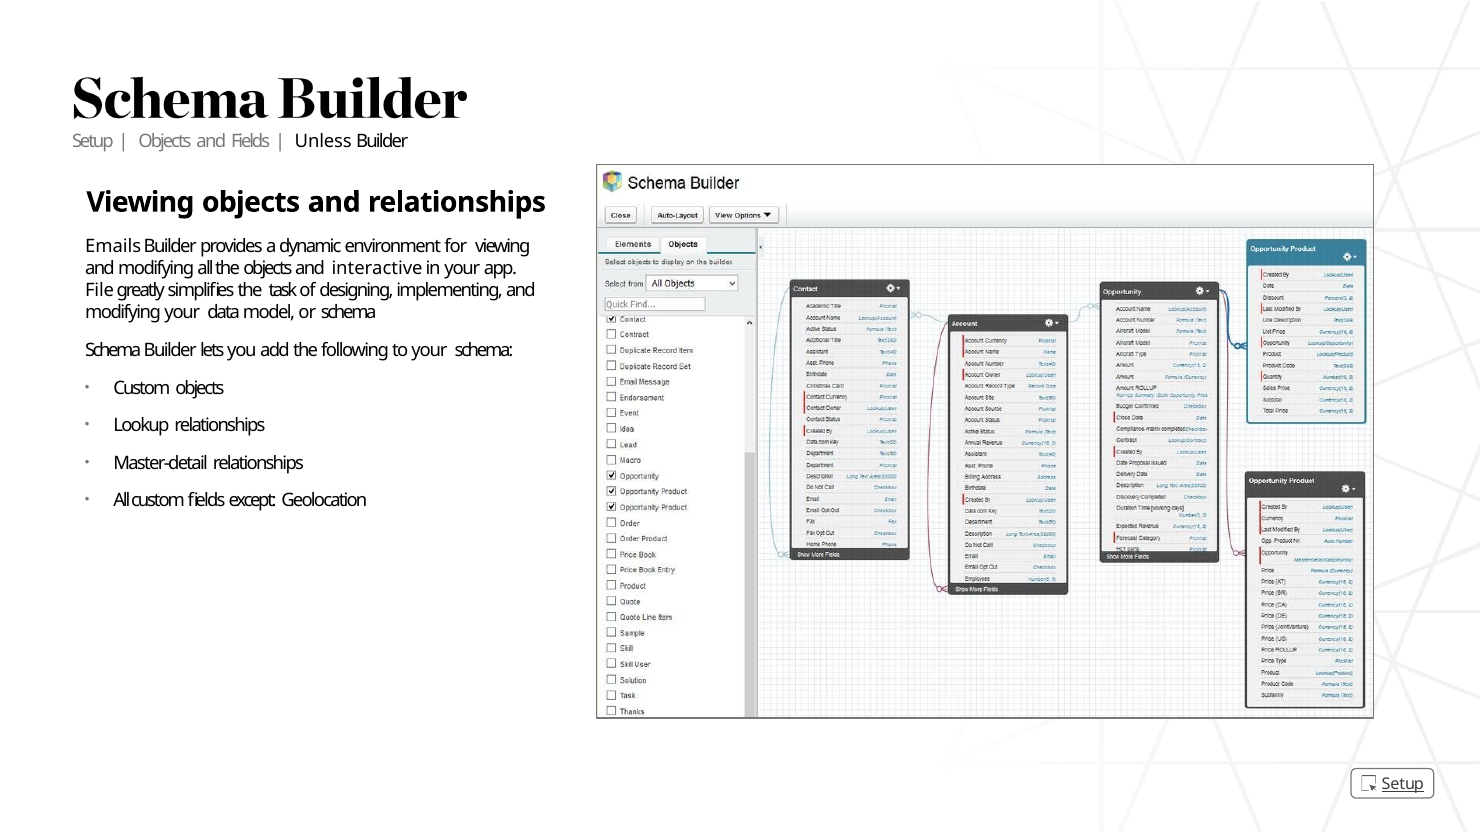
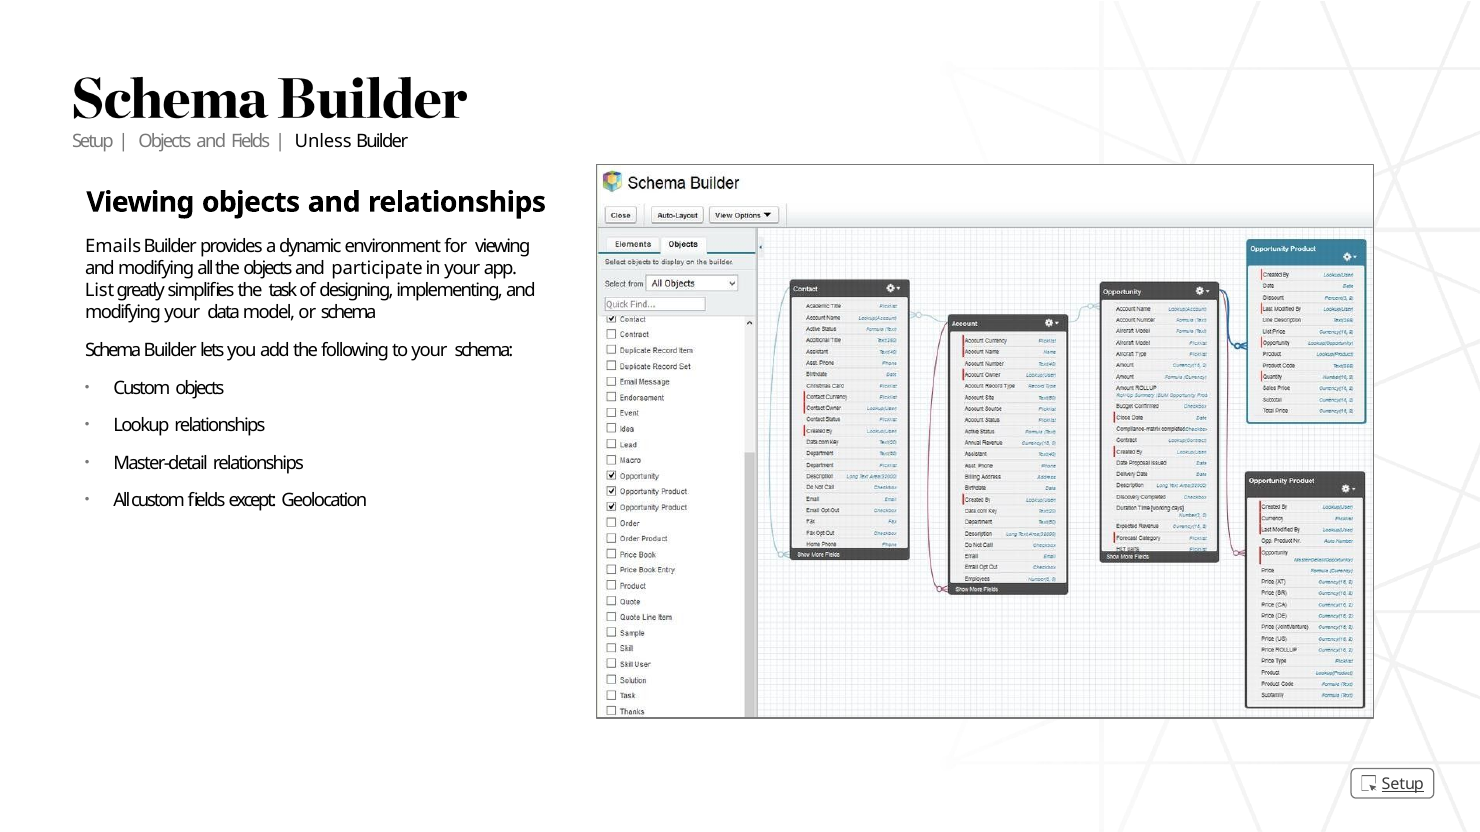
interactive: interactive -> participate (377, 269)
File: File -> List (100, 291)
